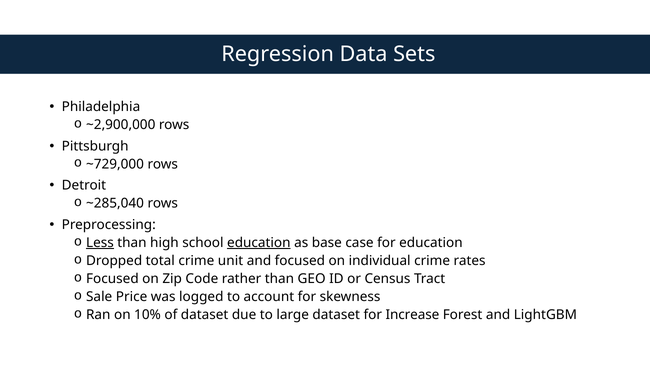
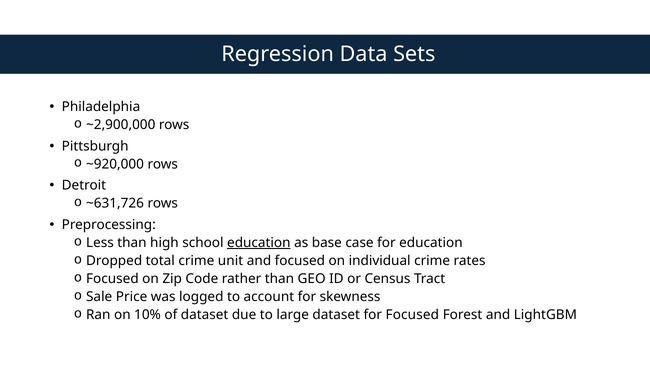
~729,000: ~729,000 -> ~920,000 (115, 164)
~285,040: ~285,040 -> ~631,726 (115, 204)
Less underline: present -> none (100, 243)
for Increase: Increase -> Focused (412, 315)
